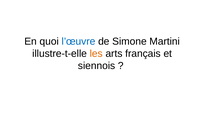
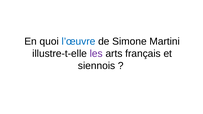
les colour: orange -> purple (96, 54)
